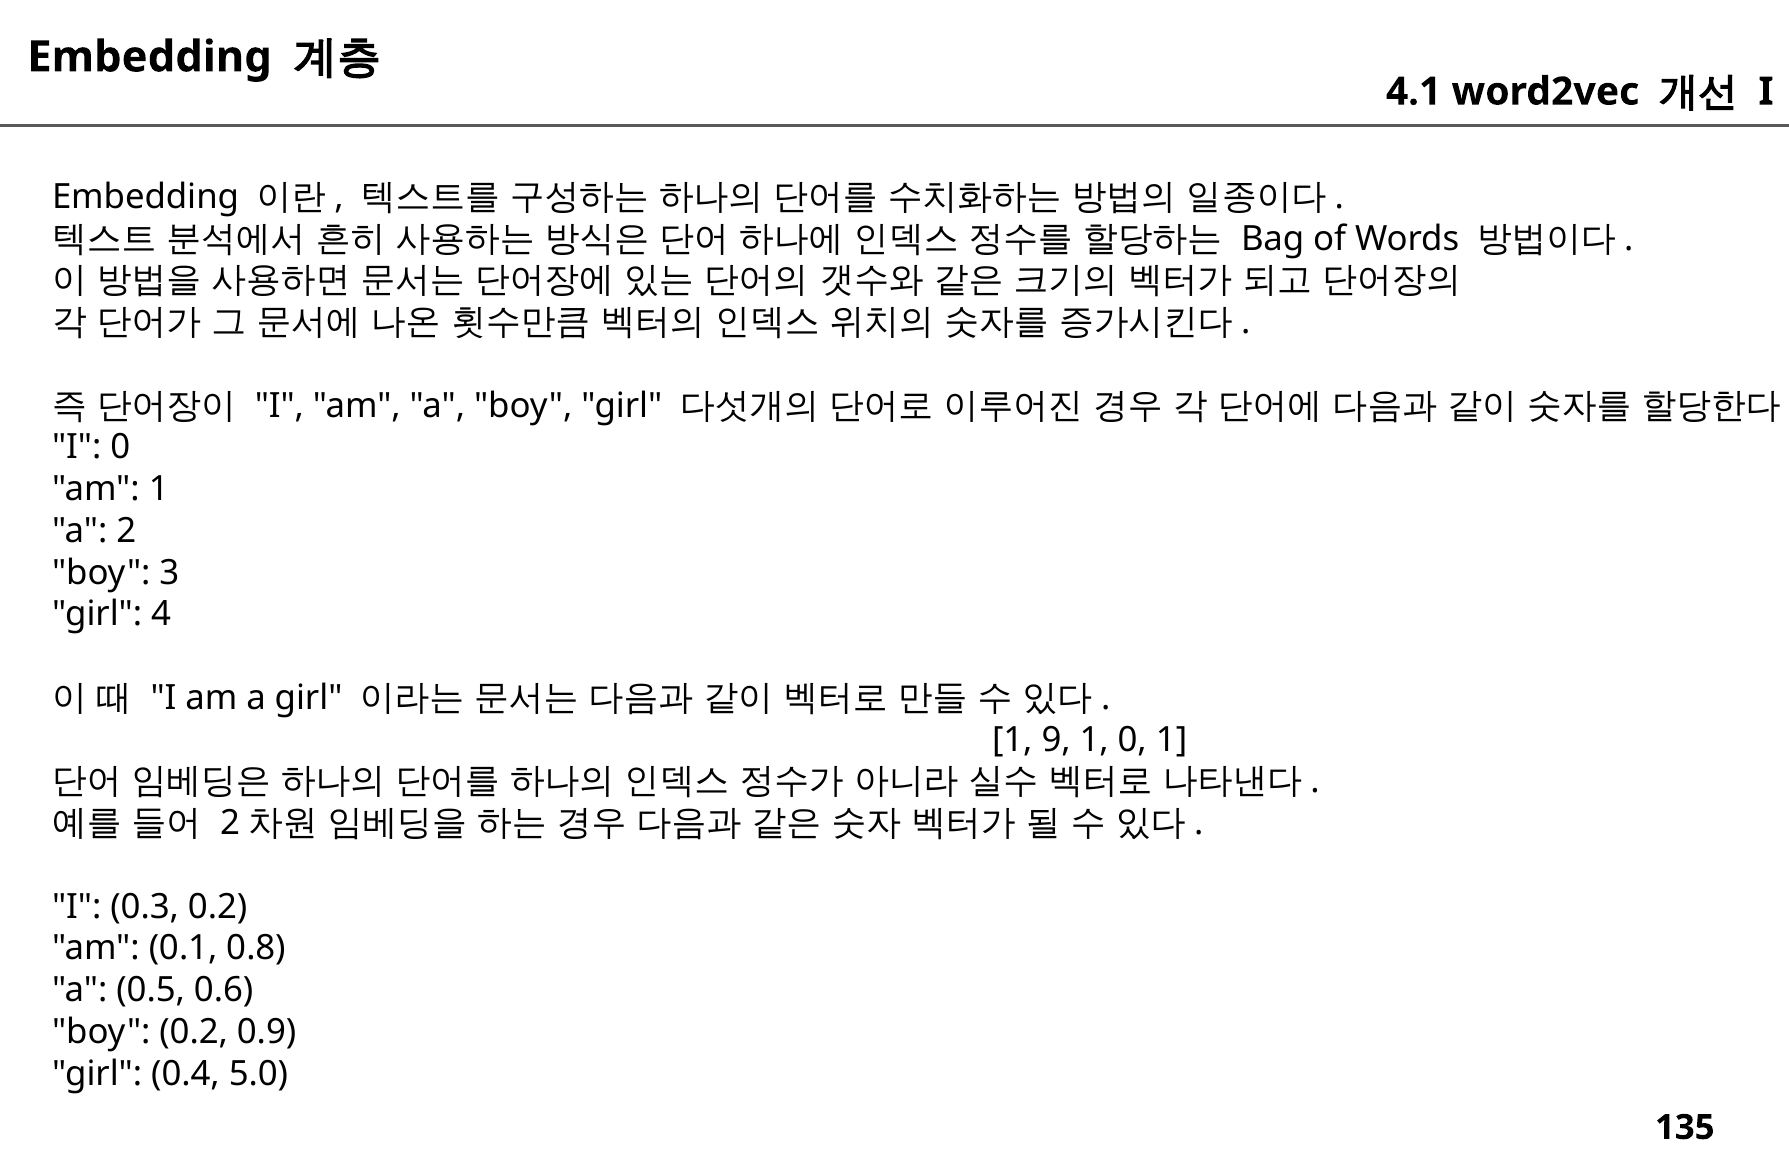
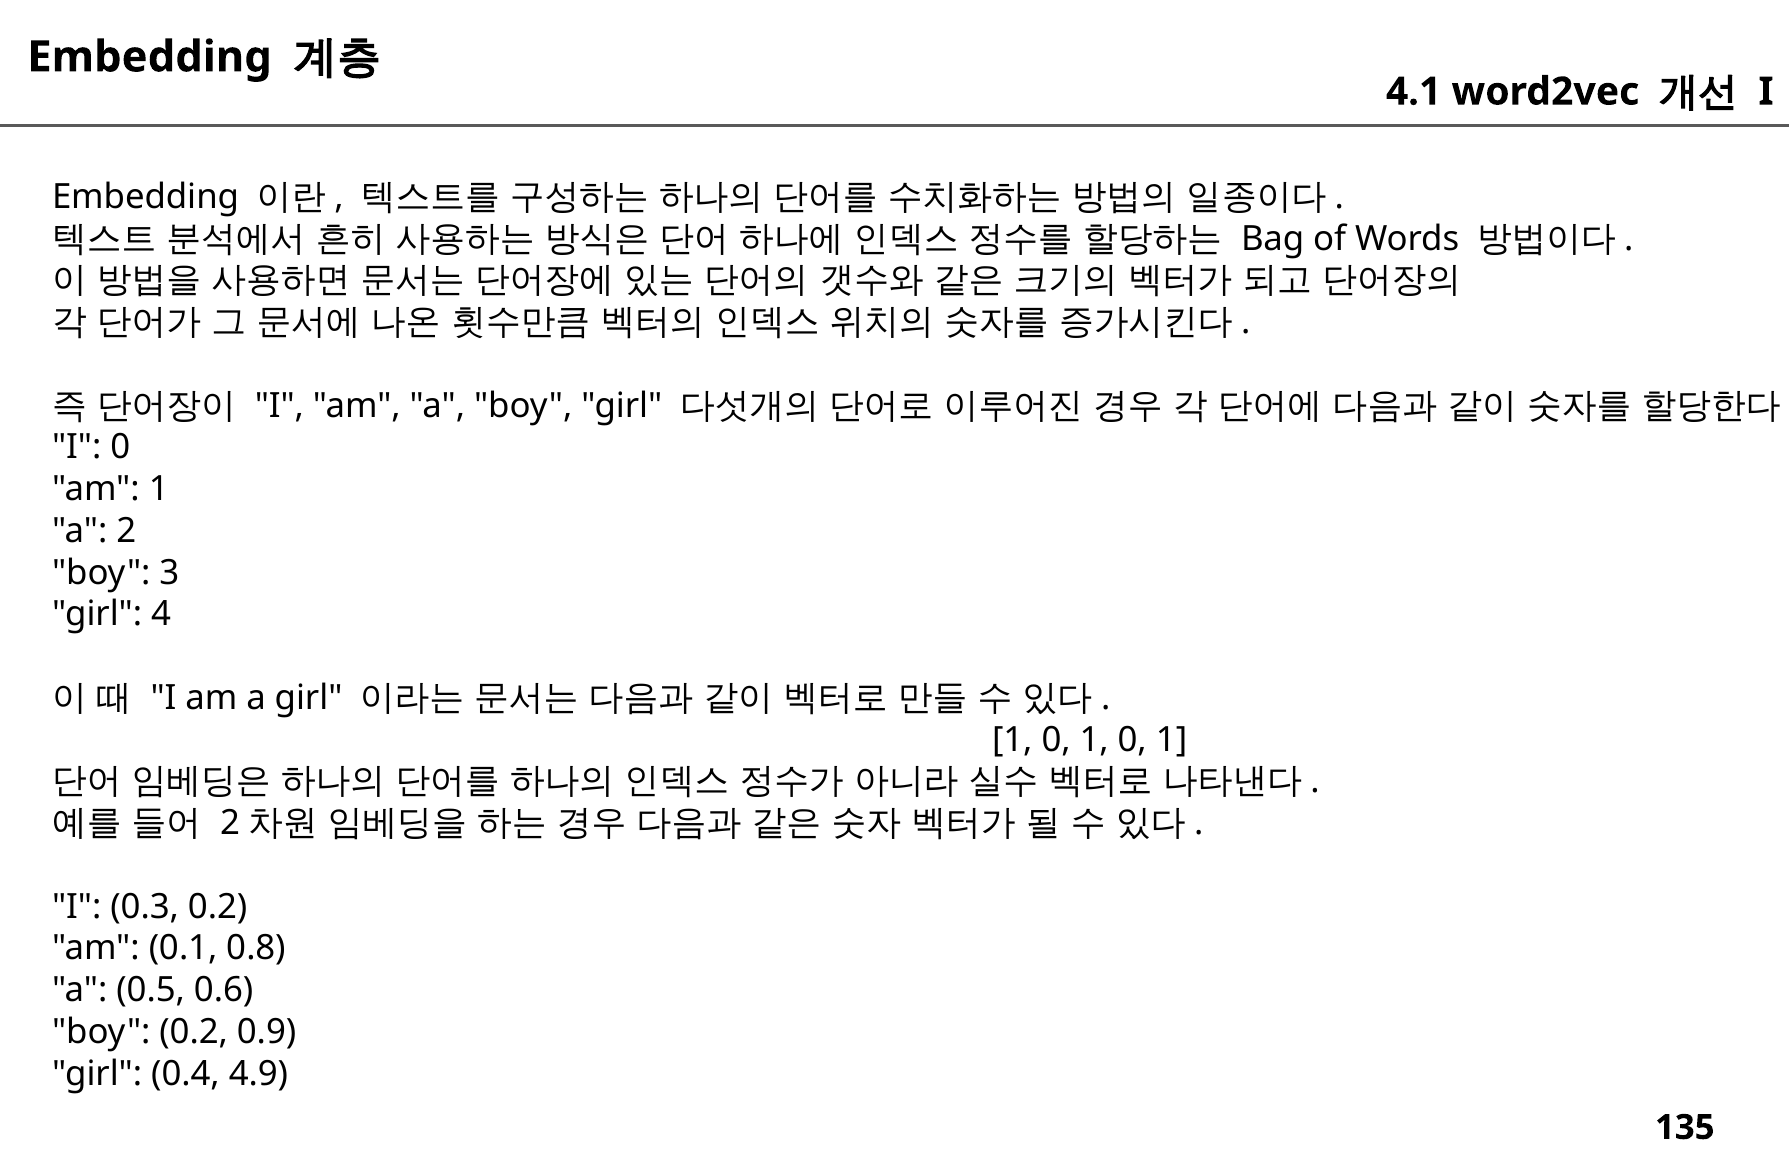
9: 9 -> 0 (1056, 740)
5.0: 5.0 -> 4.9 (258, 1074)
